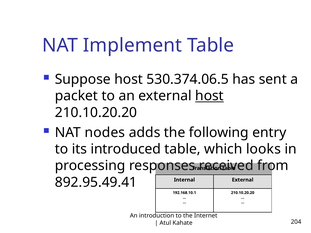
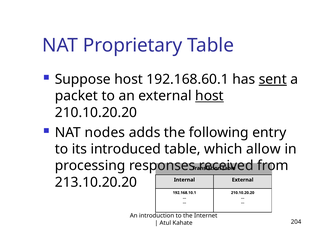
Implement: Implement -> Proprietary (133, 45)
530.374.06.5: 530.374.06.5 -> 192.168.60.1 (188, 79)
sent underline: none -> present (273, 79)
looks: looks -> allow (263, 149)
892.95.49.41: 892.95.49.41 -> 213.10.20.20 (96, 182)
